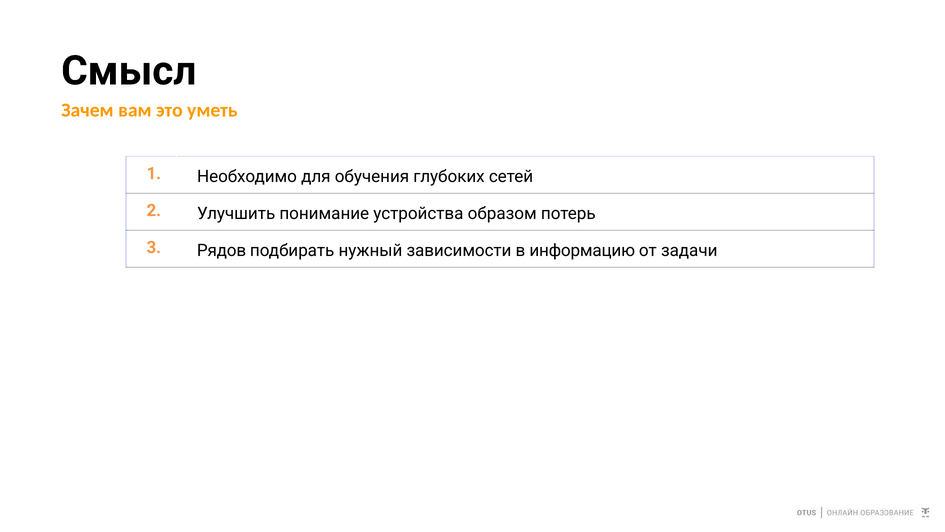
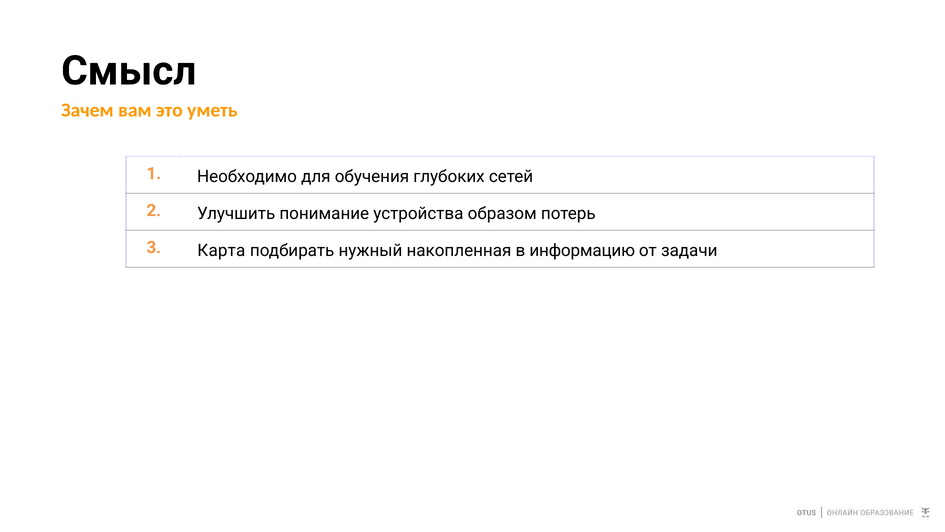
Рядов: Рядов -> Карта (221, 250)
зависимости: зависимости -> накопленная (459, 250)
